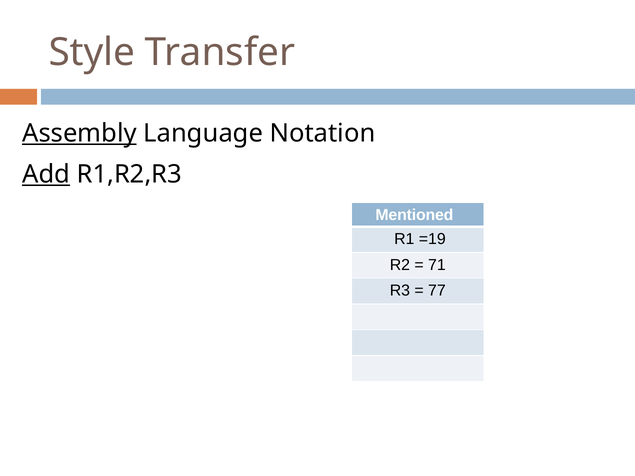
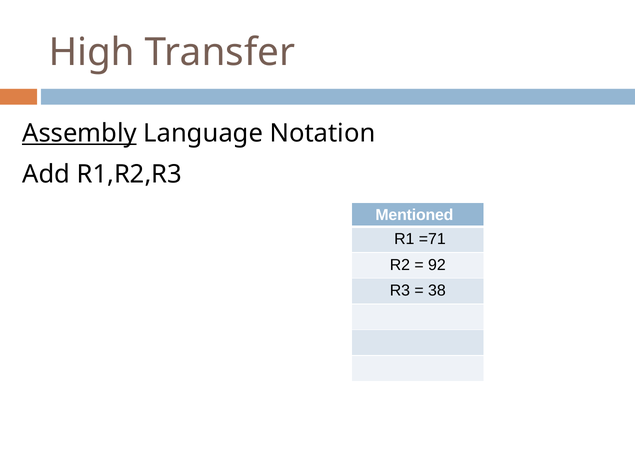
Style: Style -> High (92, 52)
Add underline: present -> none (46, 174)
=19: =19 -> =71 (432, 239)
71: 71 -> 92 (437, 265)
77: 77 -> 38 (437, 291)
